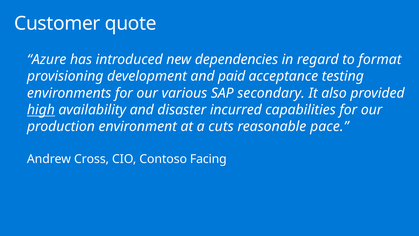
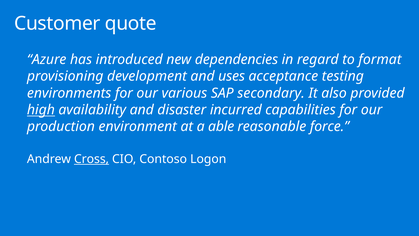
paid: paid -> uses (232, 76)
cuts: cuts -> able (221, 127)
pace: pace -> force (330, 127)
Cross underline: none -> present (91, 159)
Facing: Facing -> Logon (208, 159)
